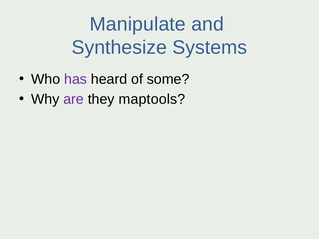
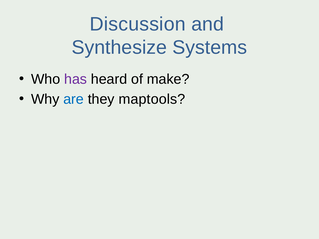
Manipulate: Manipulate -> Discussion (138, 24)
some: some -> make (168, 79)
are colour: purple -> blue (74, 99)
